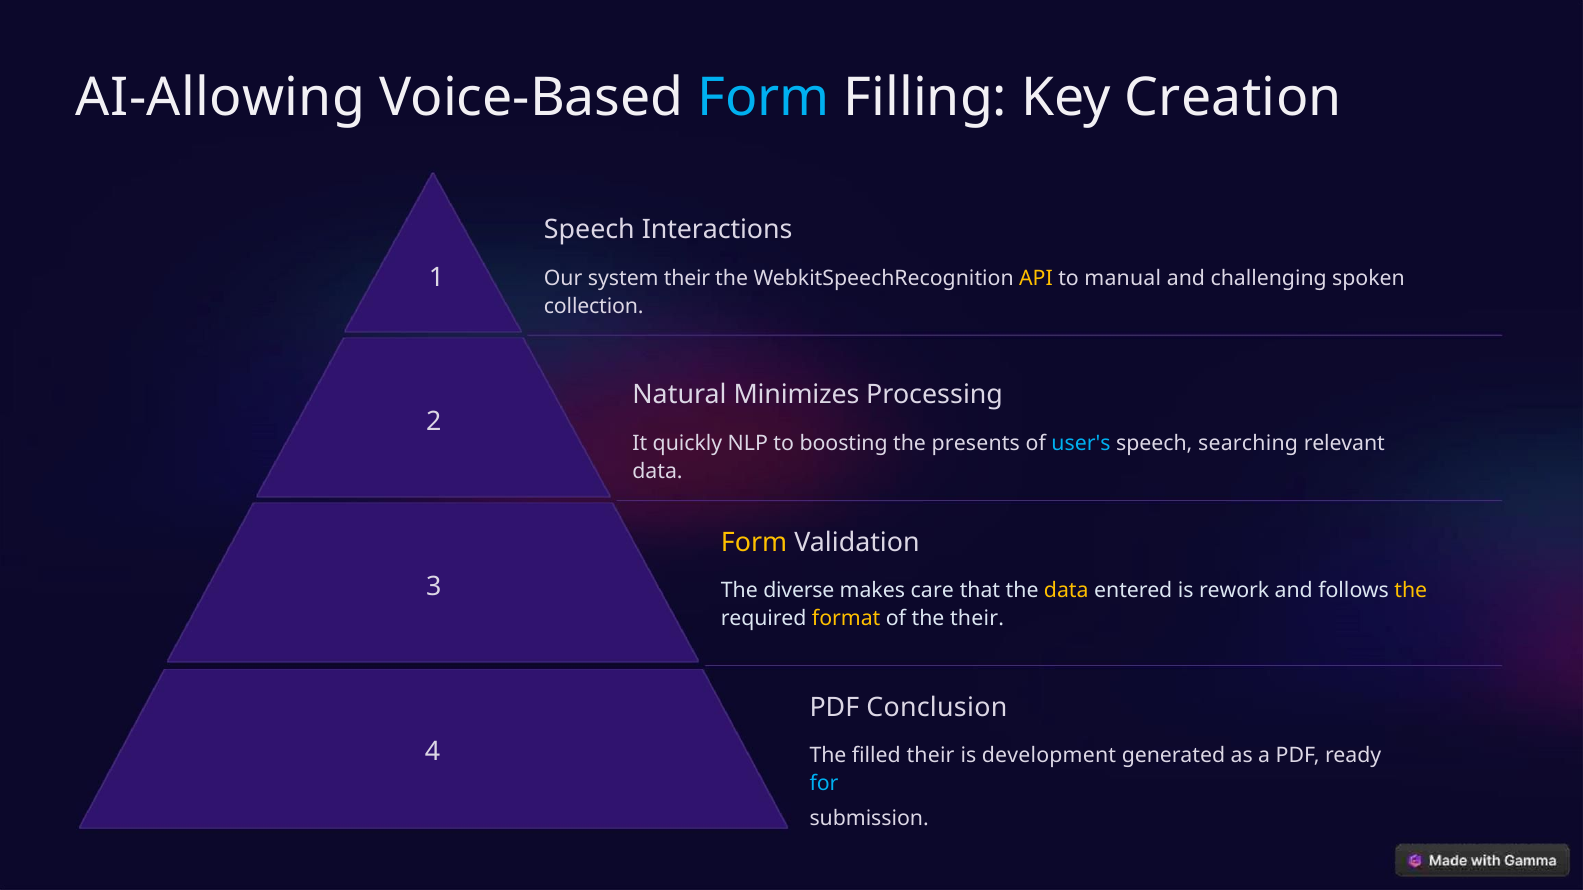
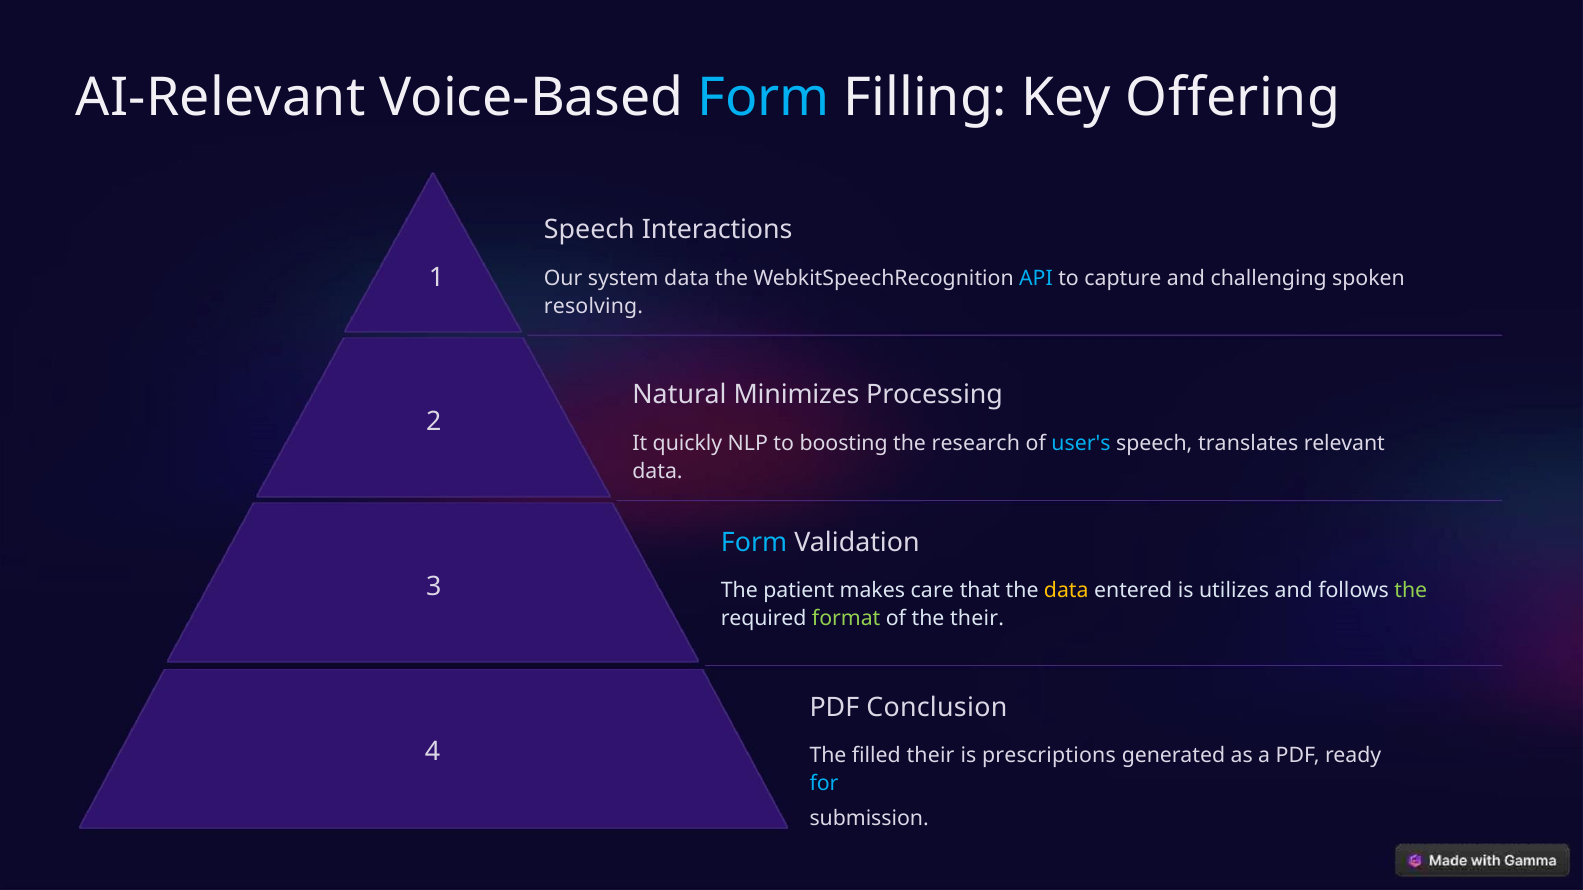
AI-Allowing: AI-Allowing -> AI-Relevant (221, 98)
Creation: Creation -> Offering (1233, 98)
system their: their -> data (687, 278)
API colour: yellow -> light blue (1036, 278)
manual: manual -> capture (1123, 278)
collection: collection -> resolving (594, 306)
presents: presents -> research (976, 443)
searching: searching -> translates (1248, 443)
Form colour: yellow -> light blue (754, 543)
diverse: diverse -> patient (799, 591)
rework: rework -> utilizes (1234, 591)
the colour: yellow -> light green (1411, 591)
format colour: yellow -> light green (846, 619)
development: development -> prescriptions (1049, 756)
